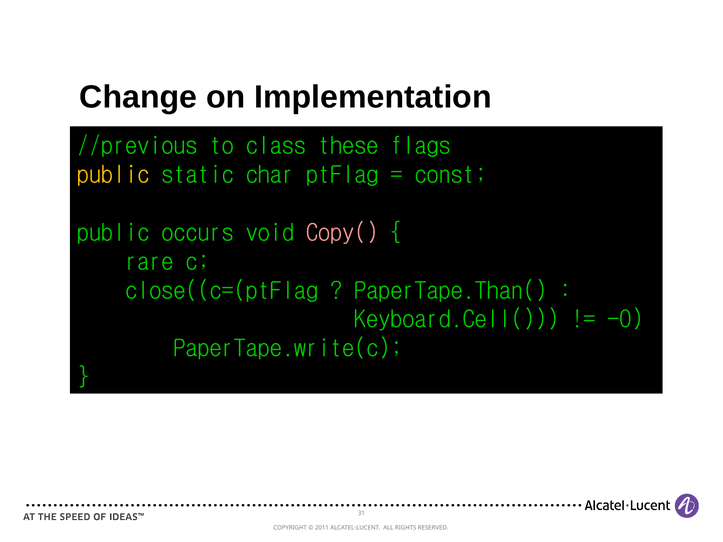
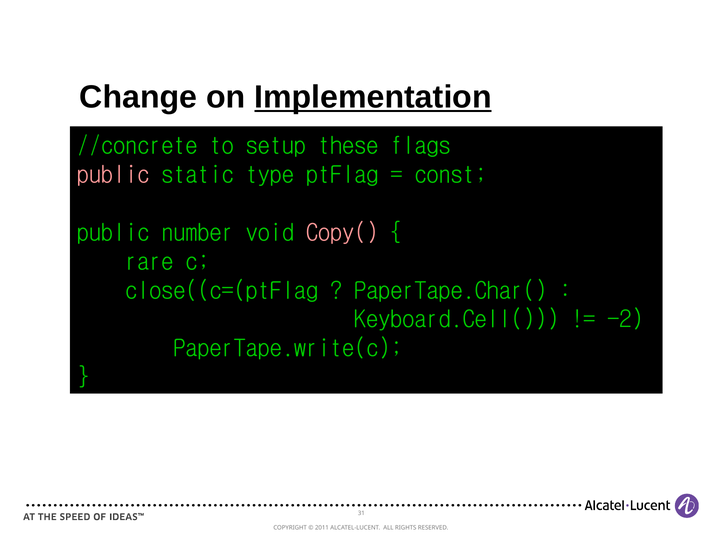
Implementation underline: none -> present (373, 97)
//previous: //previous -> //concrete (137, 146)
class: class -> setup (276, 146)
public colour: yellow -> pink (113, 175)
char: char -> type (270, 175)
occurs: occurs -> number (198, 233)
PaperTape.Than(: PaperTape.Than( -> PaperTape.Char( (451, 291)
-0: -0 -> -2 (625, 320)
